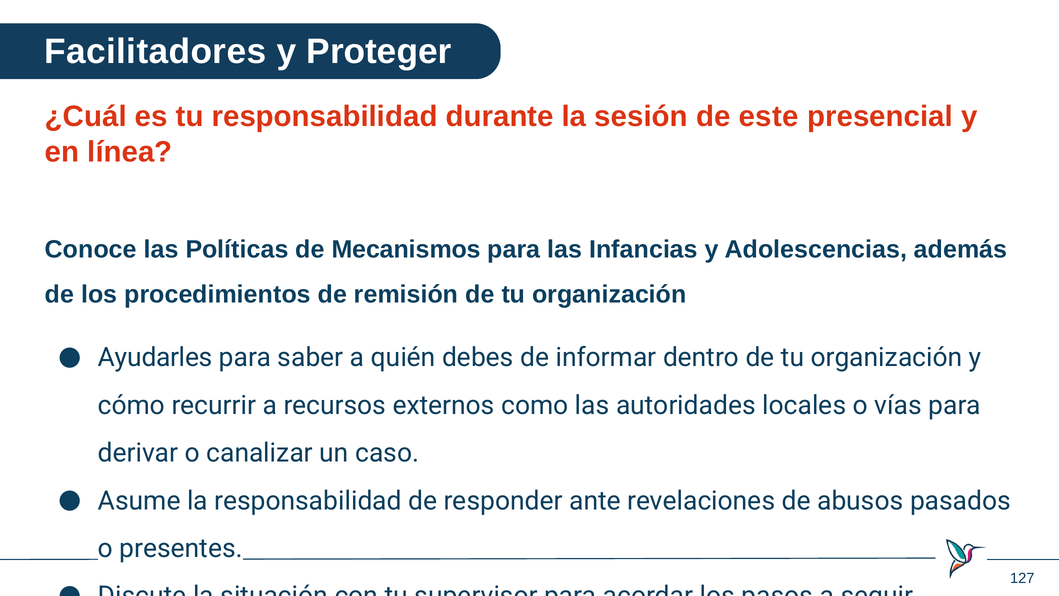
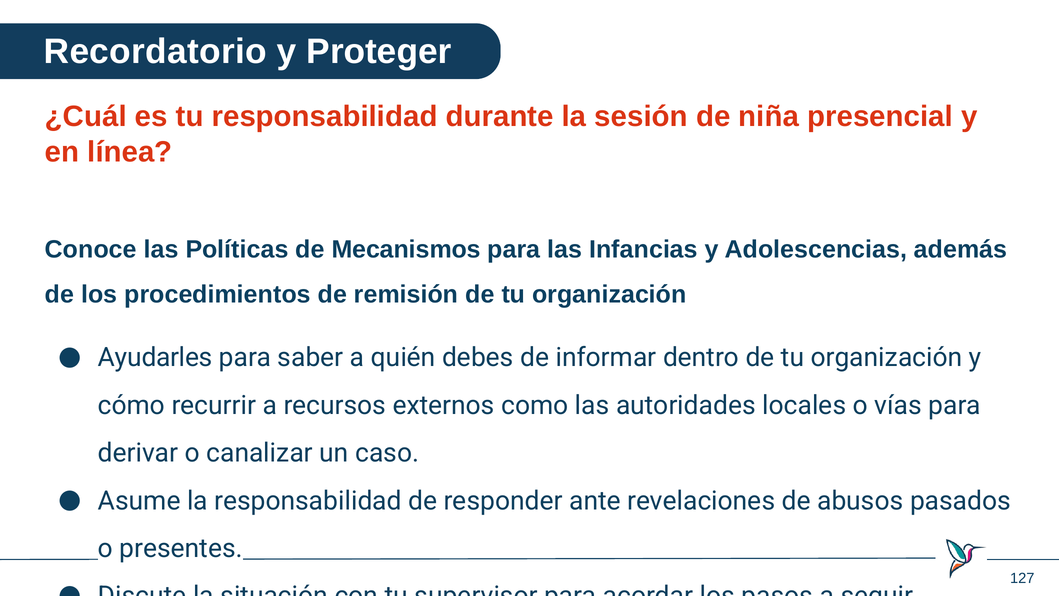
Facilitadores: Facilitadores -> Recordatorio (155, 52)
este: este -> niña (769, 117)
